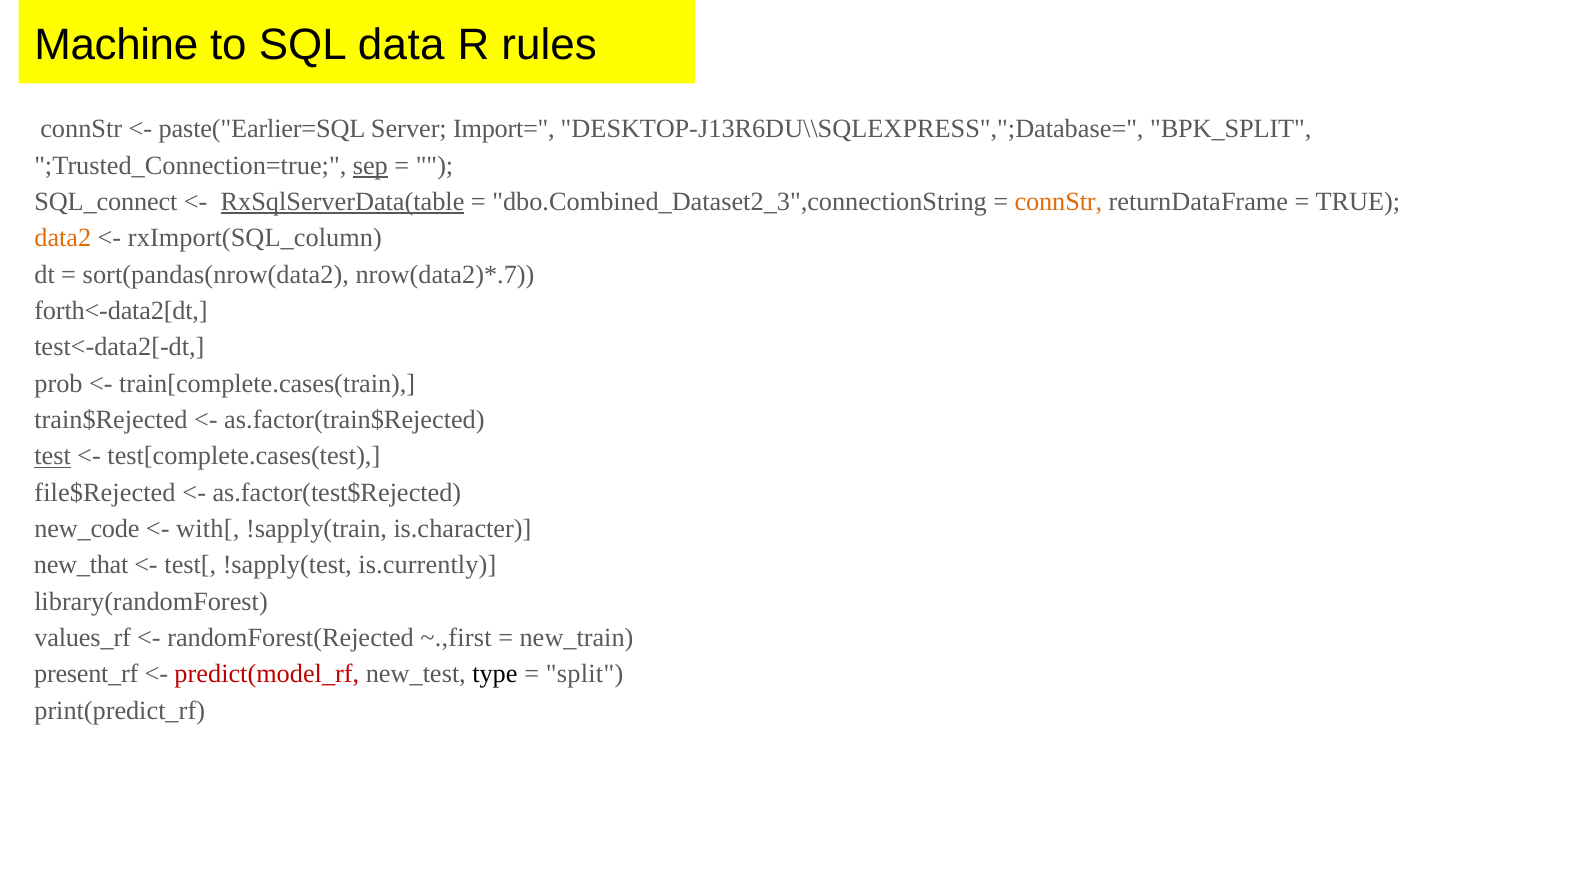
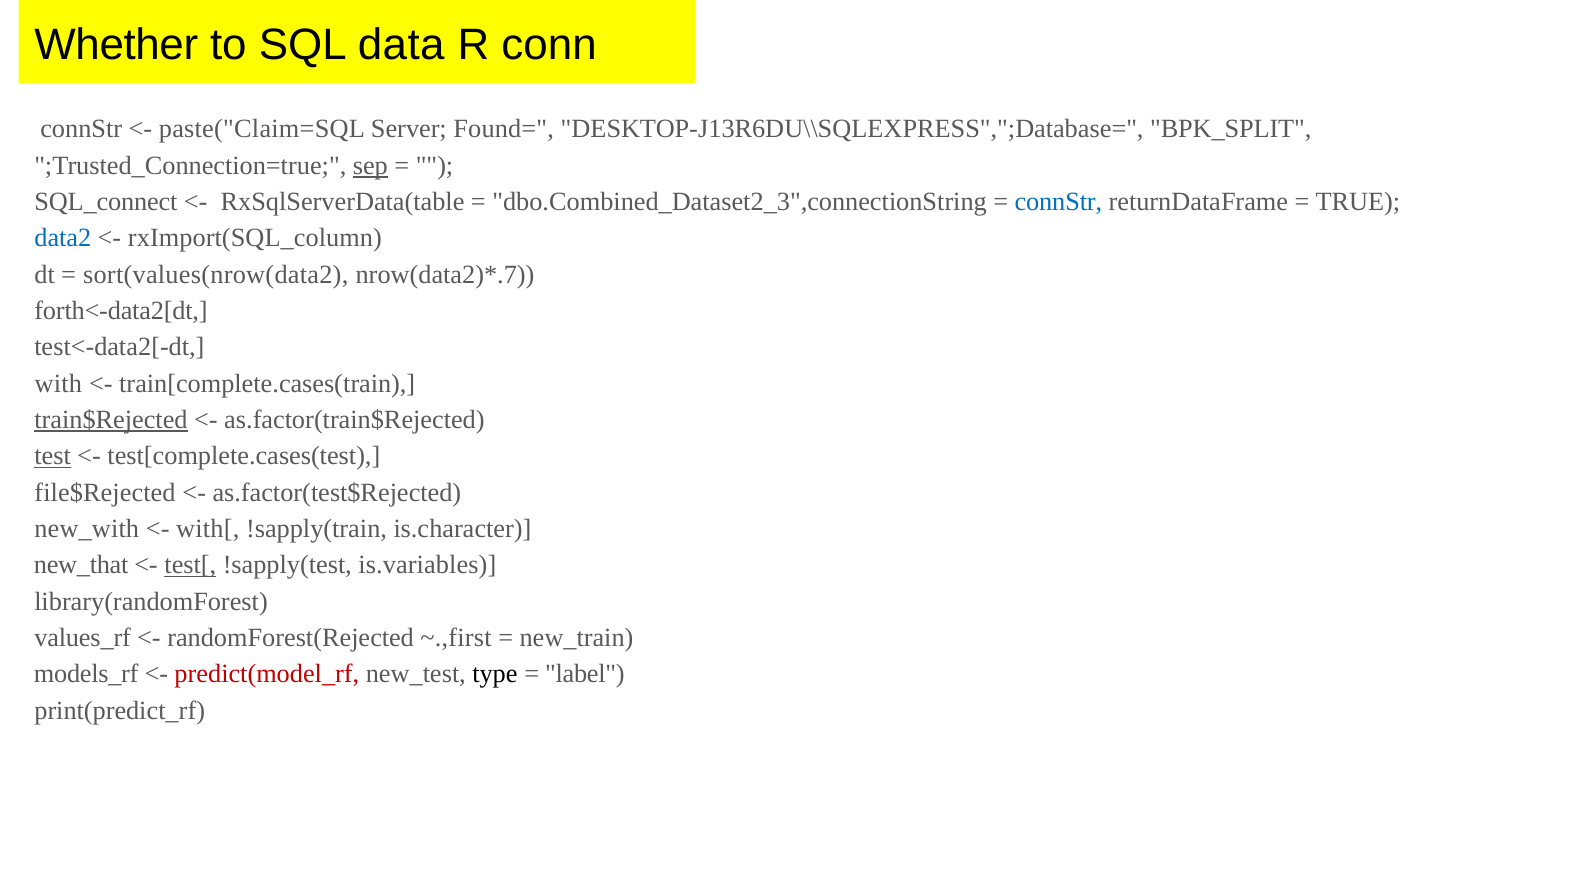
Machine: Machine -> Whether (116, 45)
rules: rules -> conn (549, 45)
paste("Earlier=SQL: paste("Earlier=SQL -> paste("Claim=SQL (262, 129)
Import=: Import= -> Found= (504, 129)
RxSqlServerData(table underline: present -> none (343, 202)
connStr colour: orange -> blue (1058, 202)
data2 colour: orange -> blue (63, 238)
sort(pandas(nrow(data2: sort(pandas(nrow(data2 -> sort(values(nrow(data2 (216, 274)
prob: prob -> with (58, 383)
train$Rejected underline: none -> present (111, 420)
new_code: new_code -> new_with (87, 529)
test[ underline: none -> present (190, 565)
is.currently: is.currently -> is.variables (427, 565)
present_rf: present_rf -> models_rf (86, 674)
split: split -> label (585, 674)
